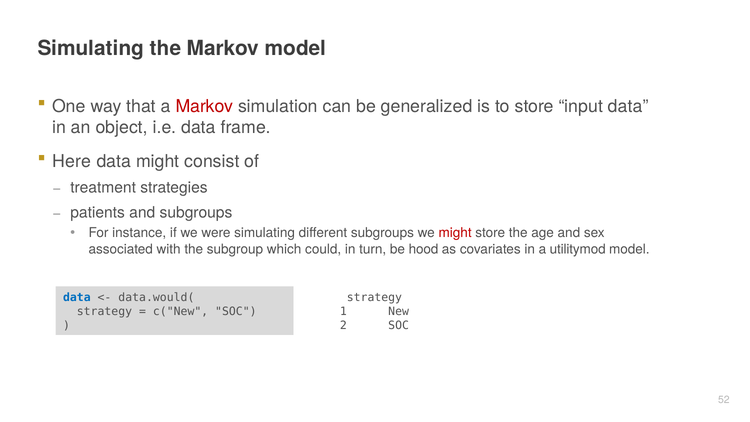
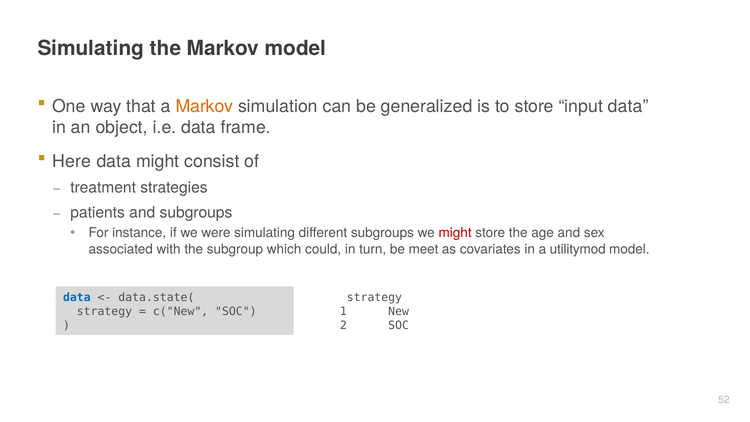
Markov colour: red -> orange (204, 106)
hood: hood -> meet (424, 249)
data.would(: data.would( -> data.state( (156, 298)
